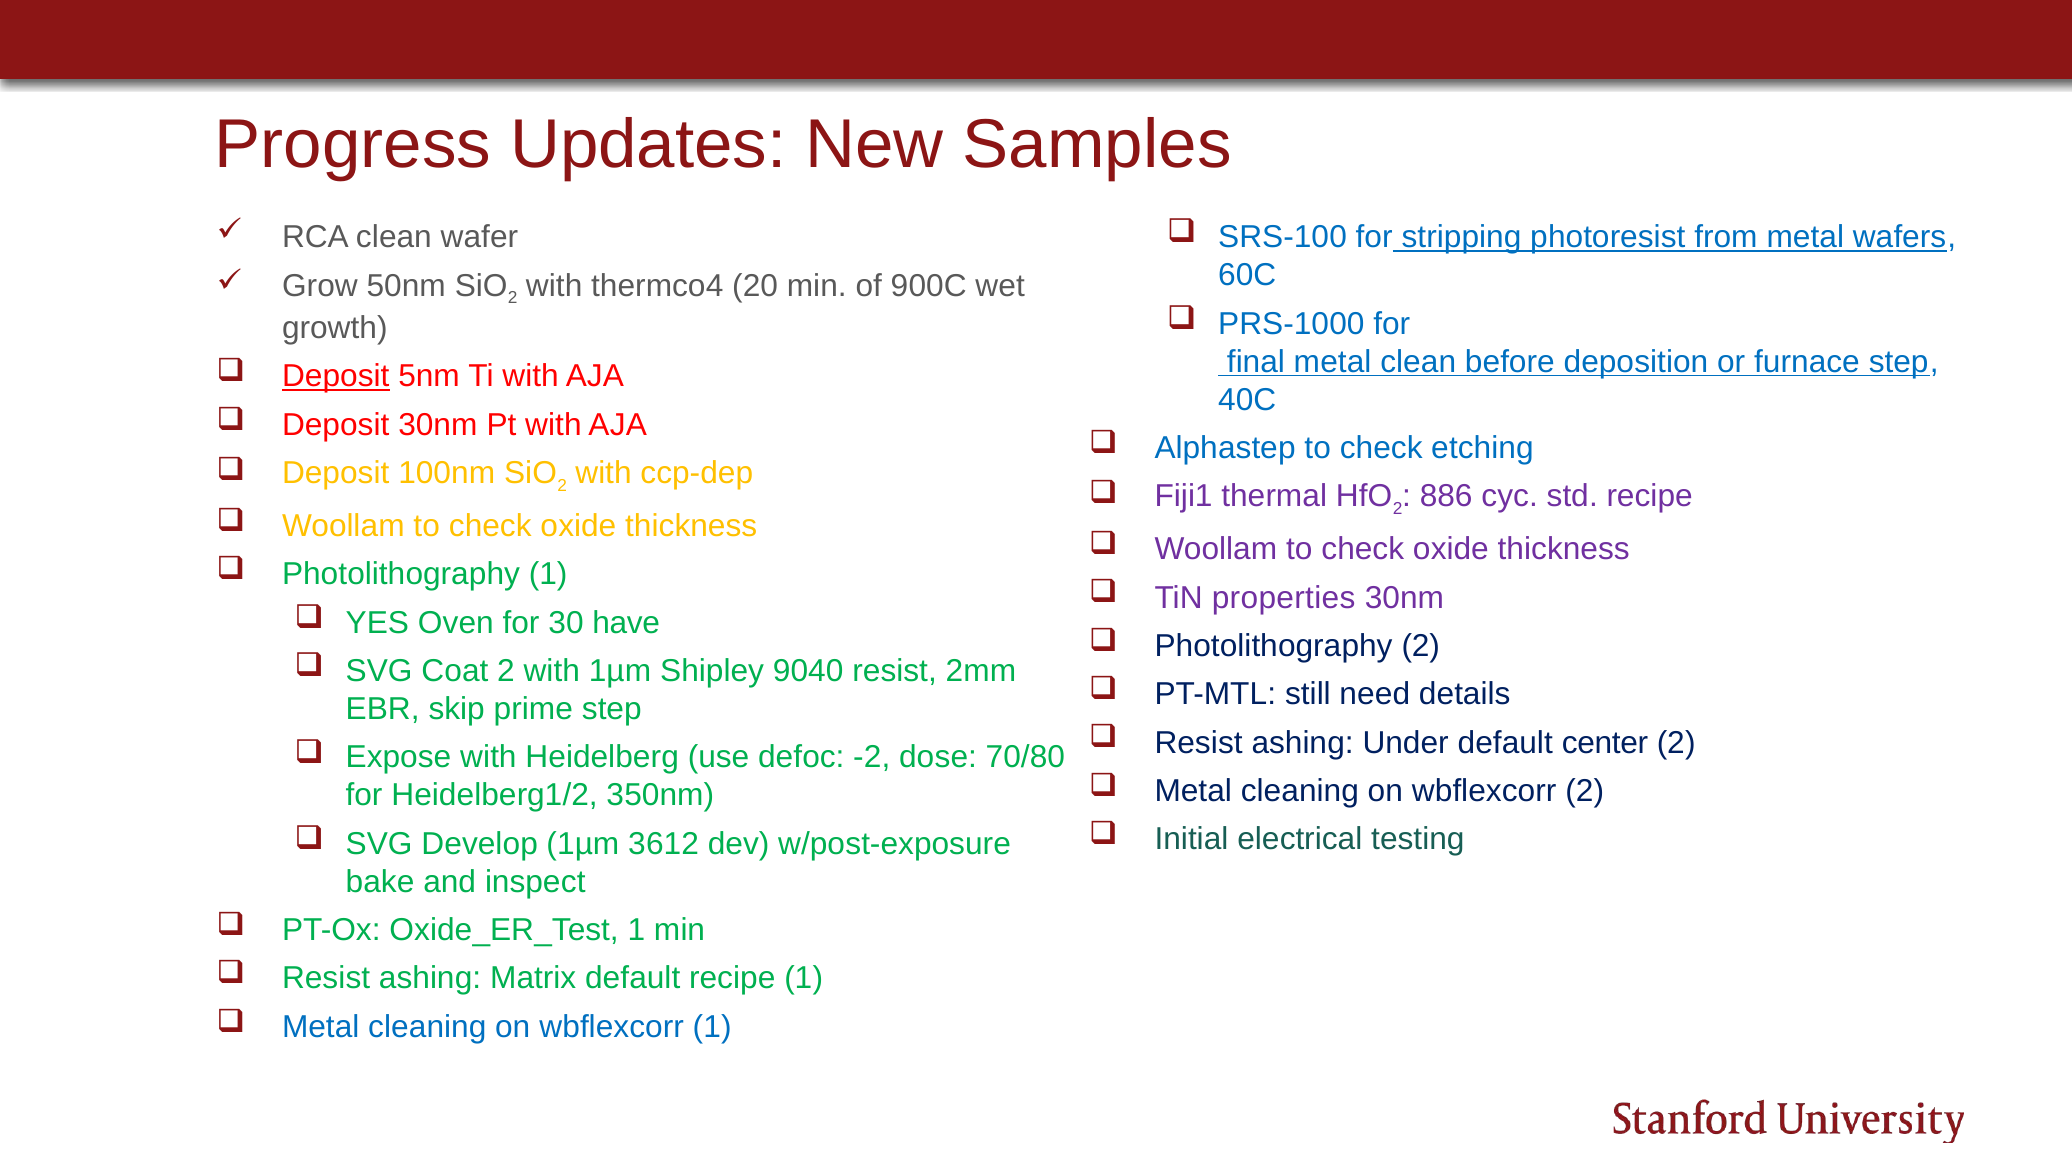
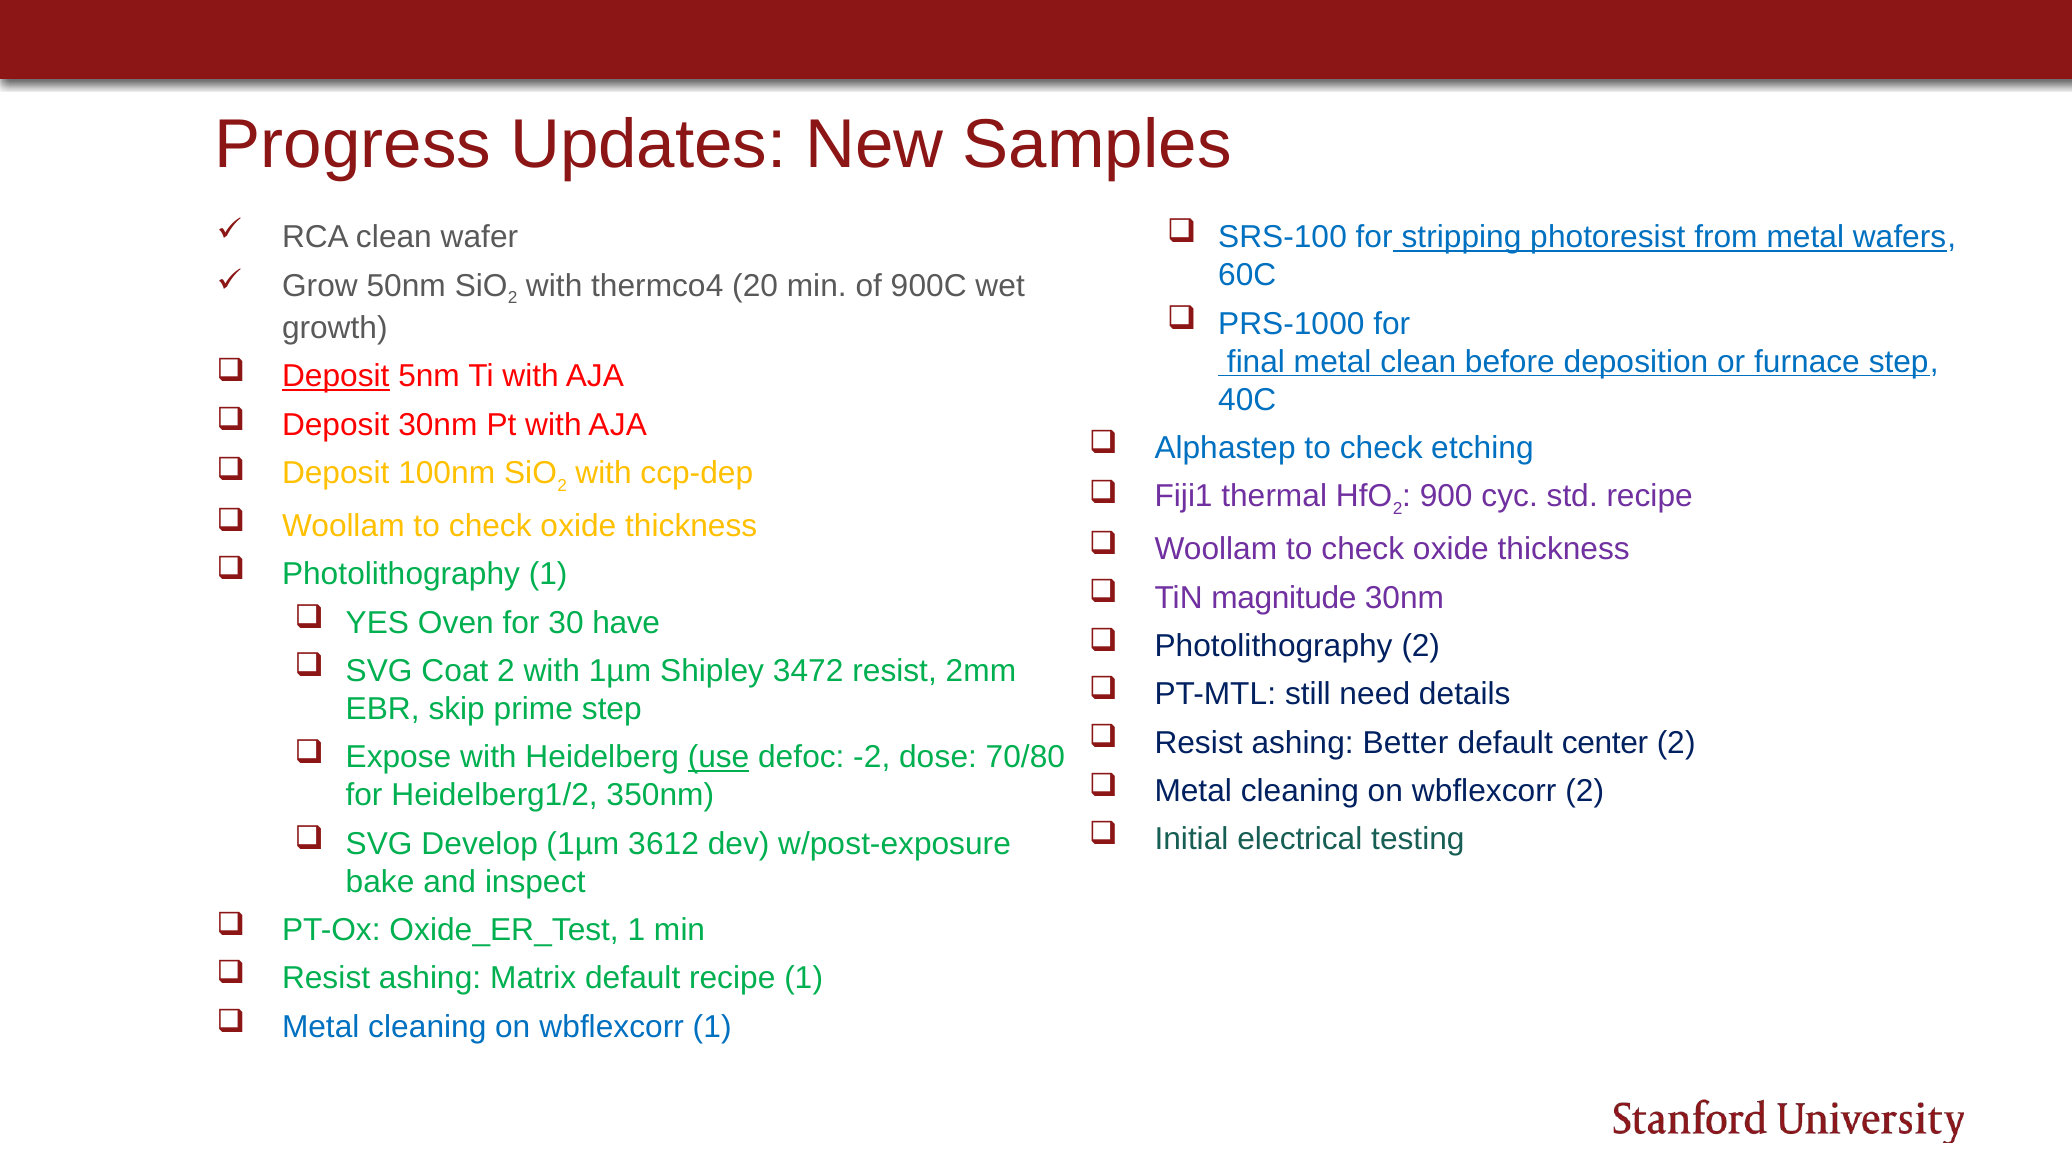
886: 886 -> 900 (1446, 497)
properties: properties -> magnitude (1284, 598)
9040: 9040 -> 3472 (808, 671)
Under: Under -> Better (1405, 743)
use underline: none -> present (718, 758)
